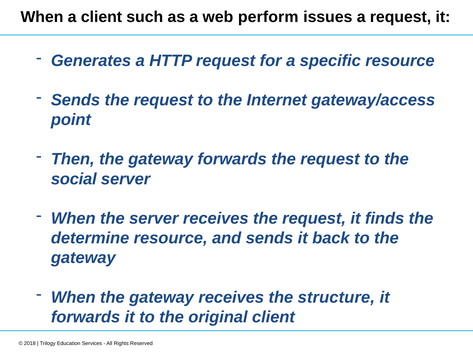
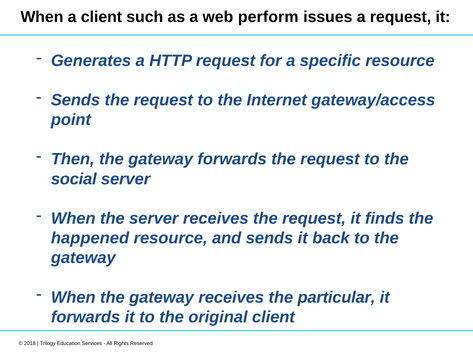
determine: determine -> happened (90, 238)
structure: structure -> particular (336, 297)
